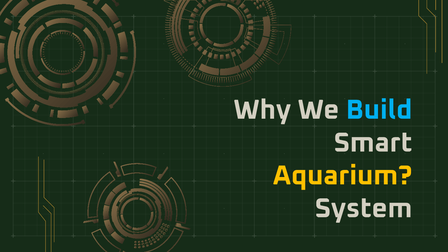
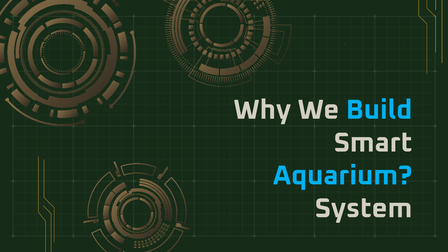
Aquarium colour: yellow -> light blue (343, 175)
